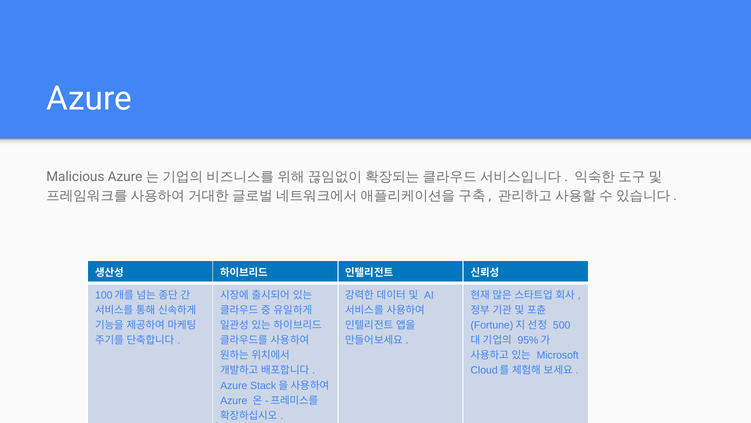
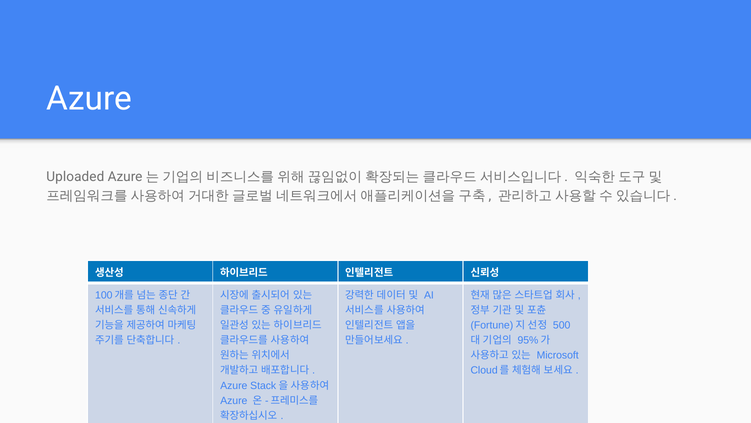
Malicious: Malicious -> Uploaded (75, 177)
